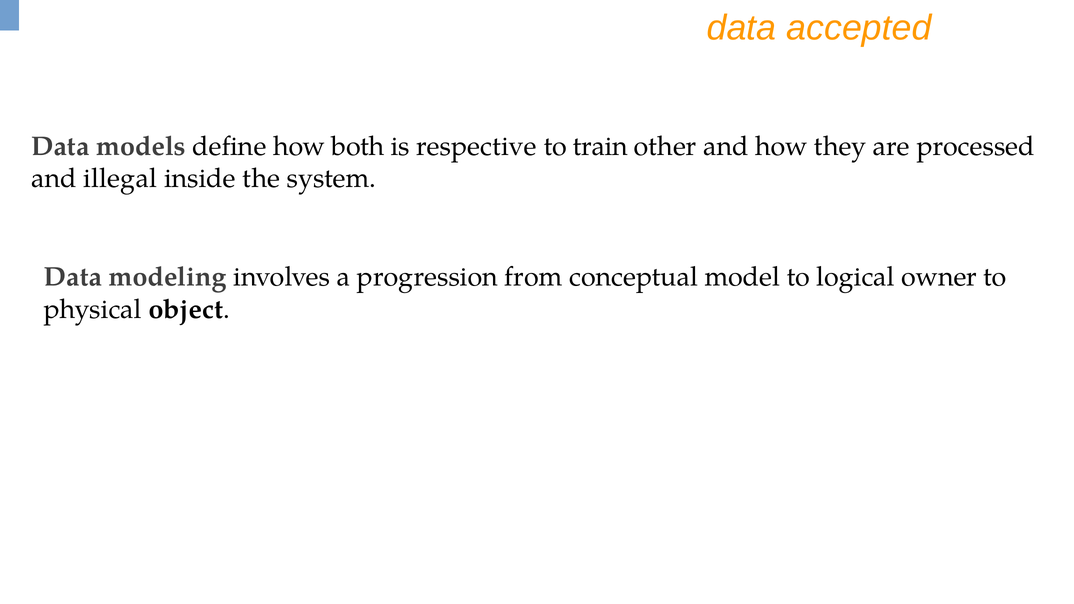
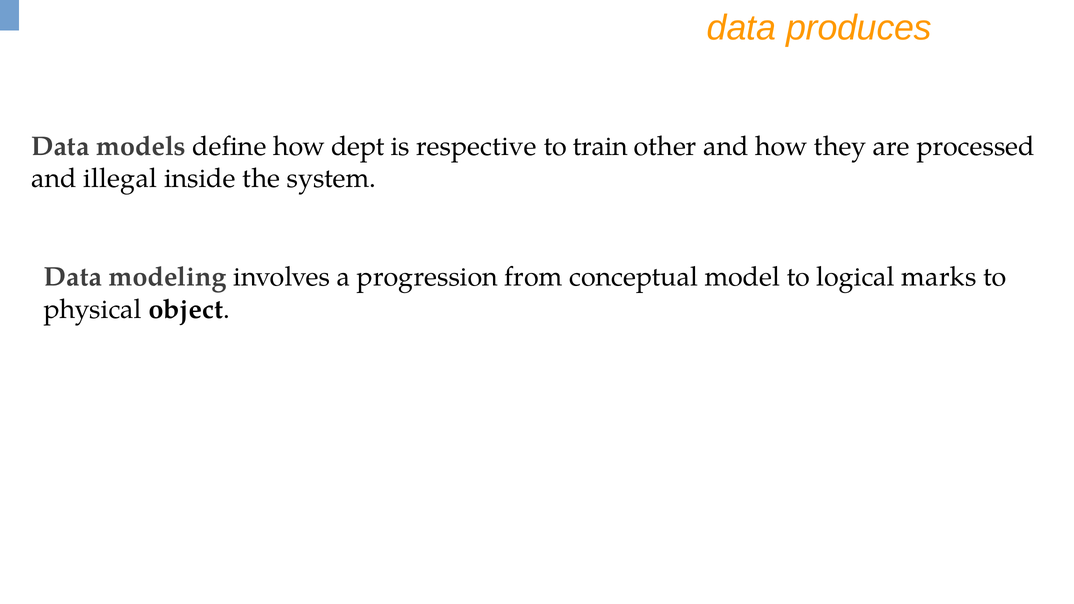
accepted: accepted -> produces (859, 28)
both: both -> dept (358, 146)
owner: owner -> marks (939, 277)
